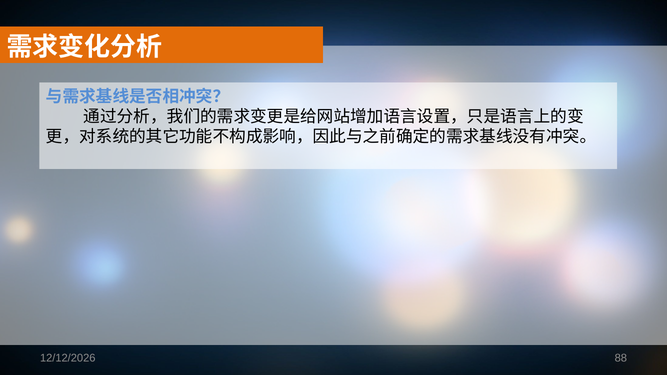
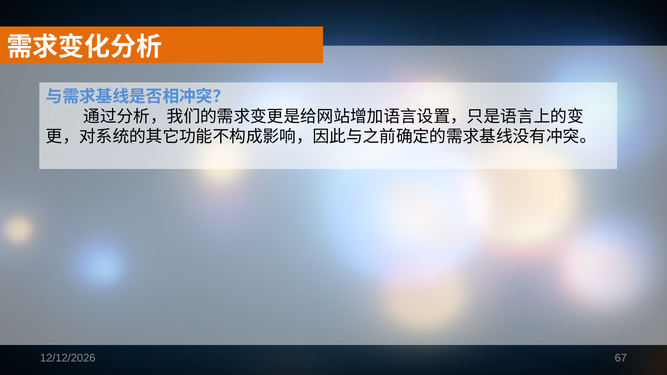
88: 88 -> 67 (621, 359)
